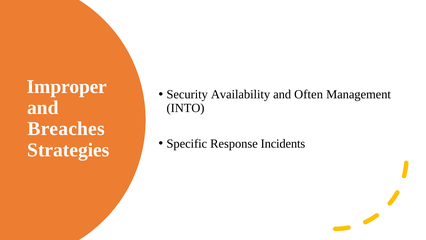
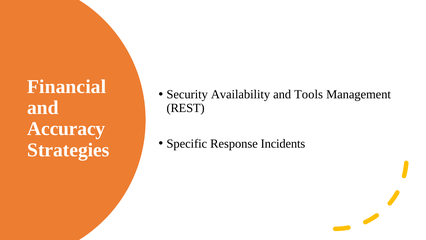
Improper: Improper -> Financial (67, 86)
Often: Often -> Tools (309, 94)
INTO: INTO -> REST (186, 108)
Breaches: Breaches -> Accuracy (66, 129)
